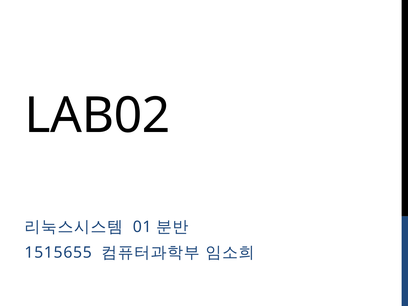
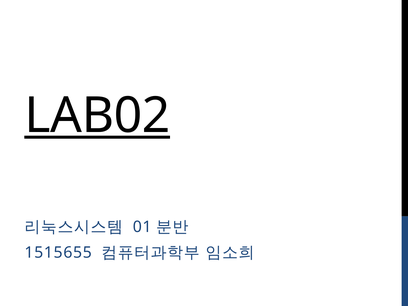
LAB02 underline: none -> present (97, 116)
